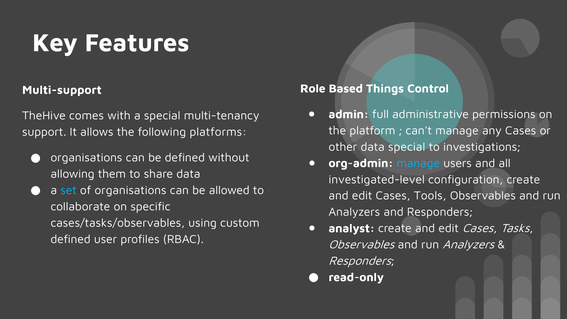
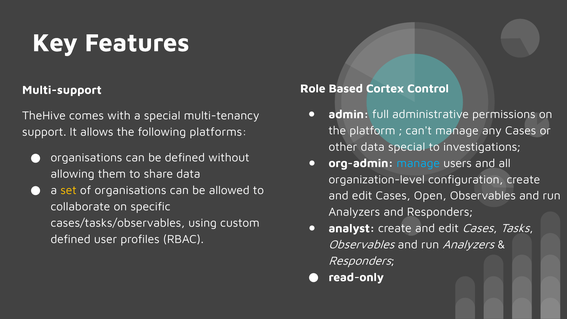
Things: Things -> Cortex (385, 89)
investigated-level: investigated-level -> organization-level (377, 179)
set colour: light blue -> yellow (68, 190)
Tools: Tools -> Open (430, 196)
